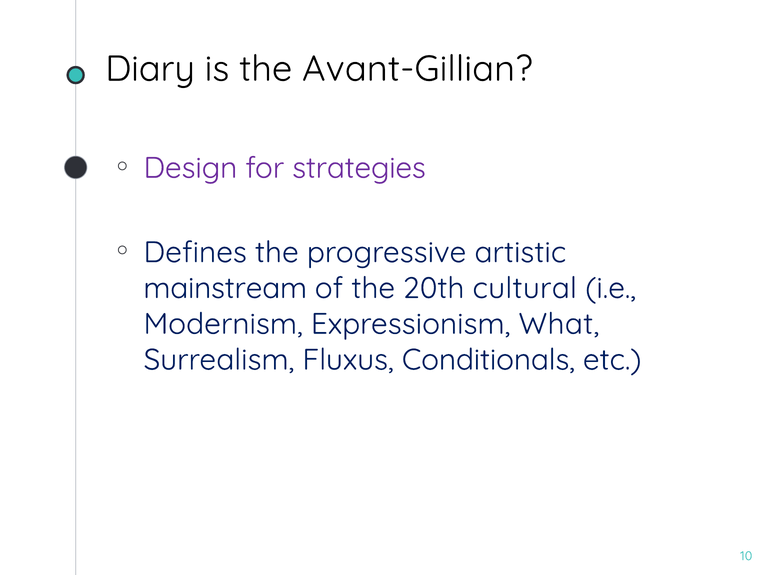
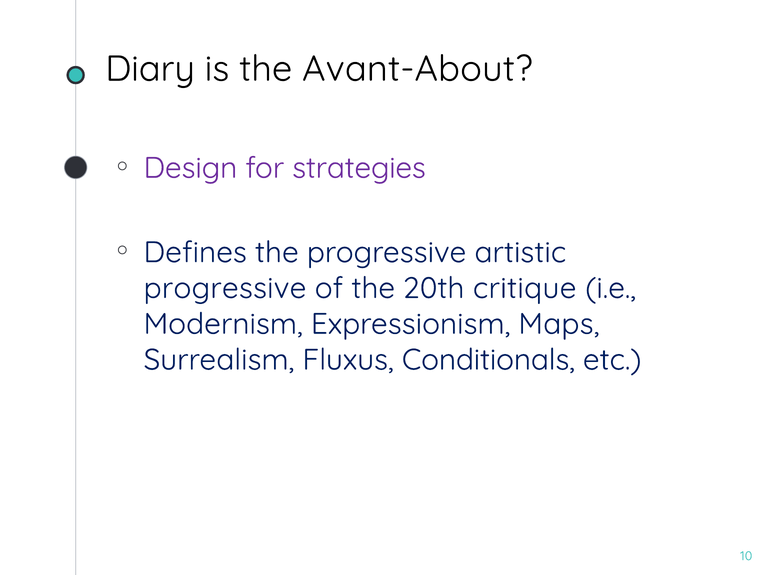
Avant-Gillian: Avant-Gillian -> Avant-About (417, 69)
mainstream: mainstream -> progressive (225, 288)
cultural: cultural -> critique (525, 288)
What: What -> Maps (559, 324)
